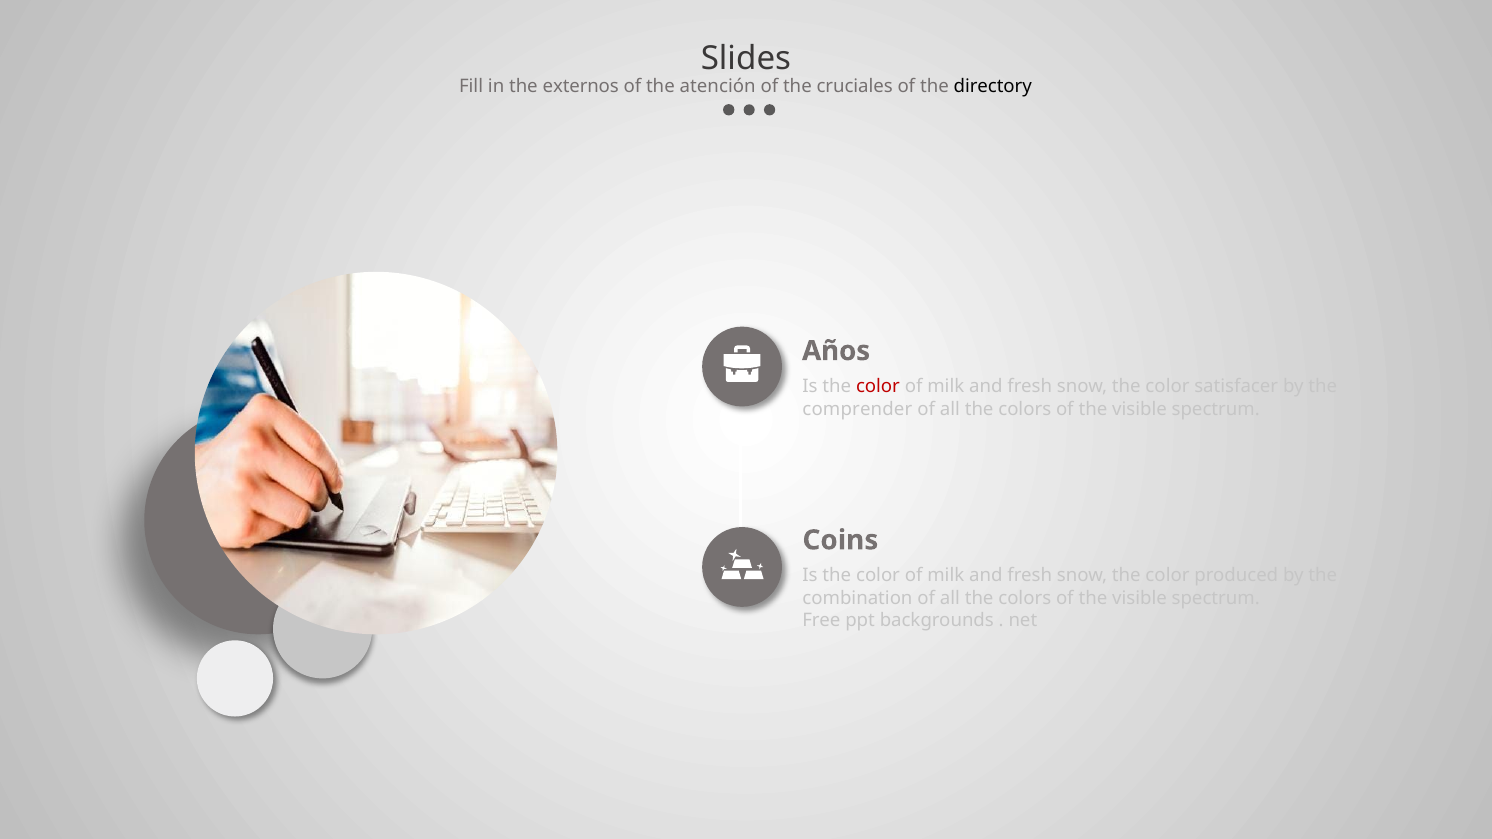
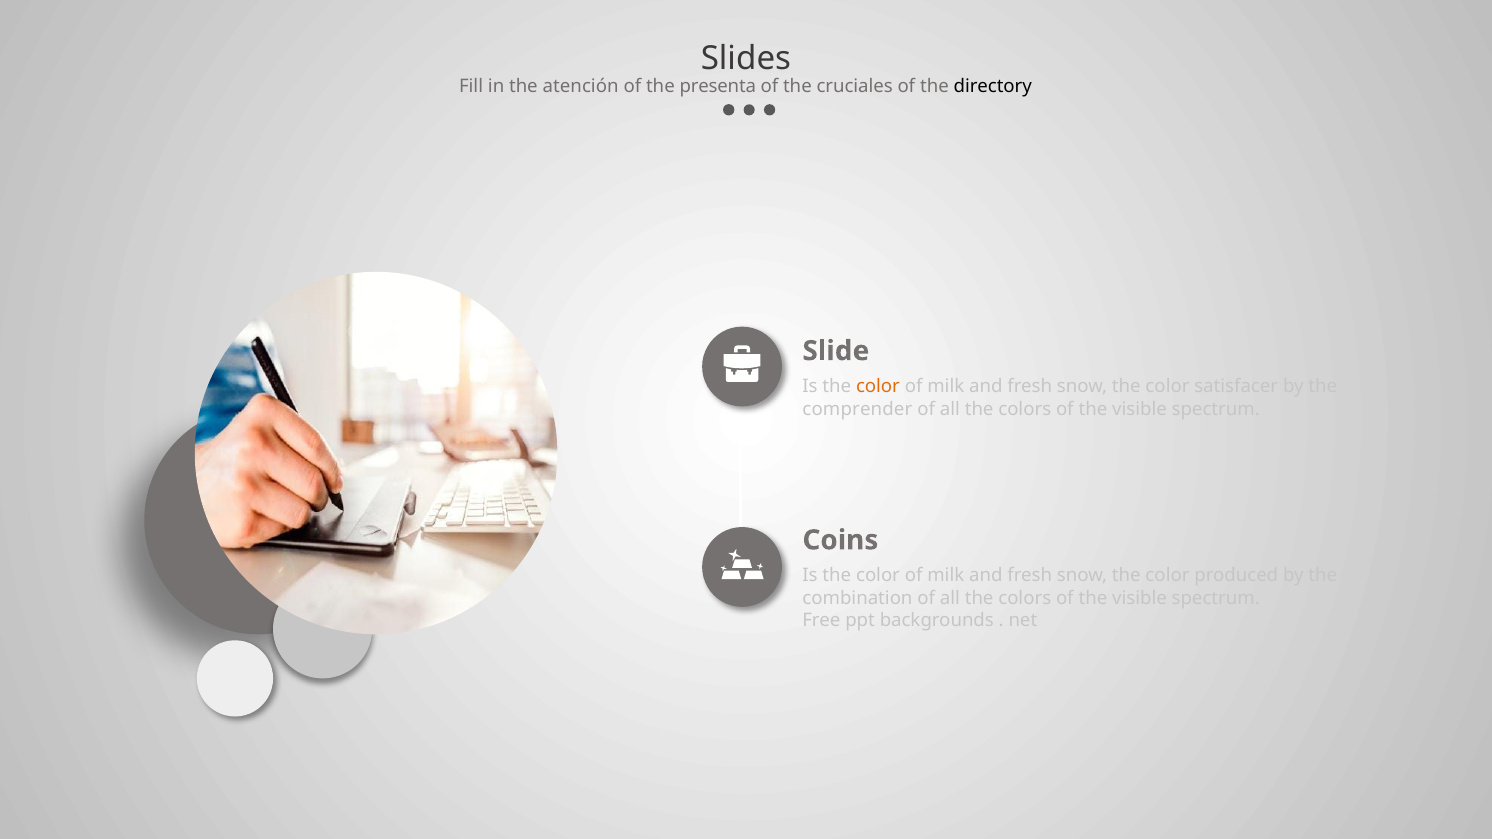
externos: externos -> atención (581, 87)
atención: atención -> presenta (718, 87)
Años: Años -> Slide (836, 351)
color colour: red -> orange (878, 387)
